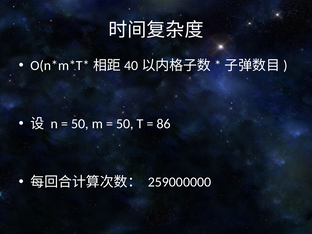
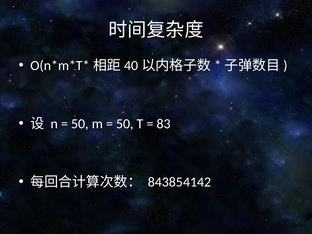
86: 86 -> 83 (164, 124)
259000000: 259000000 -> 843854142 (180, 182)
